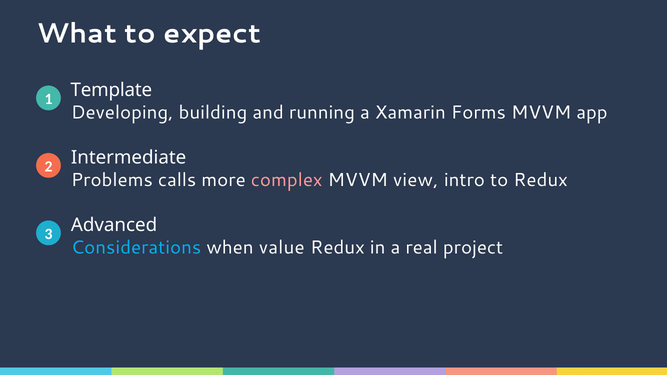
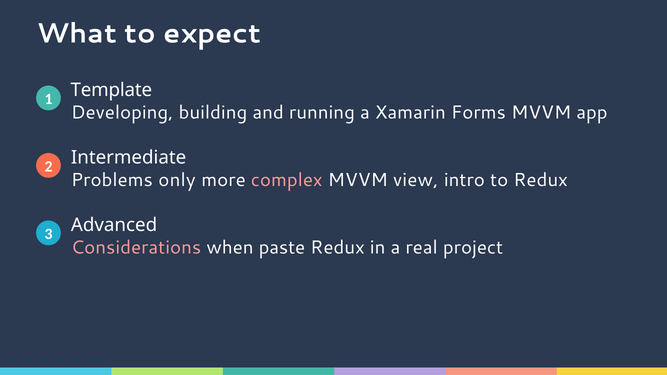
calls: calls -> only (177, 180)
Considerations colour: light blue -> pink (136, 248)
value: value -> paste (282, 248)
